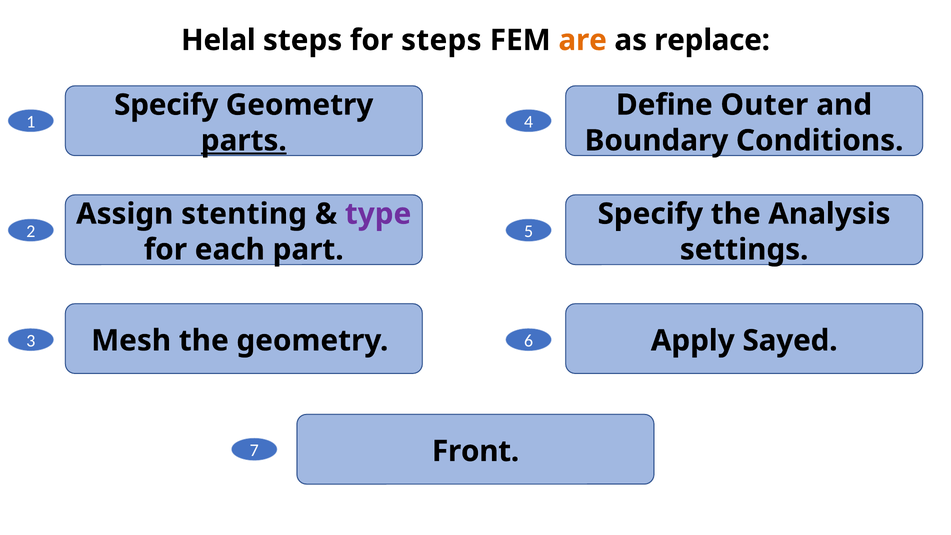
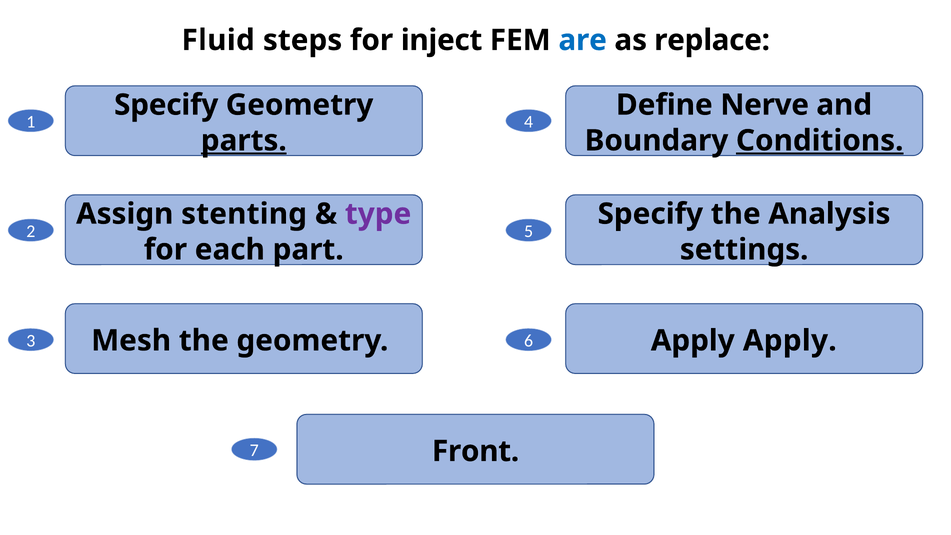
Helal: Helal -> Fluid (218, 40)
for steps: steps -> inject (442, 40)
are colour: orange -> blue (583, 40)
Outer: Outer -> Nerve (765, 105)
Conditions underline: none -> present (820, 141)
Apply Sayed: Sayed -> Apply (790, 341)
